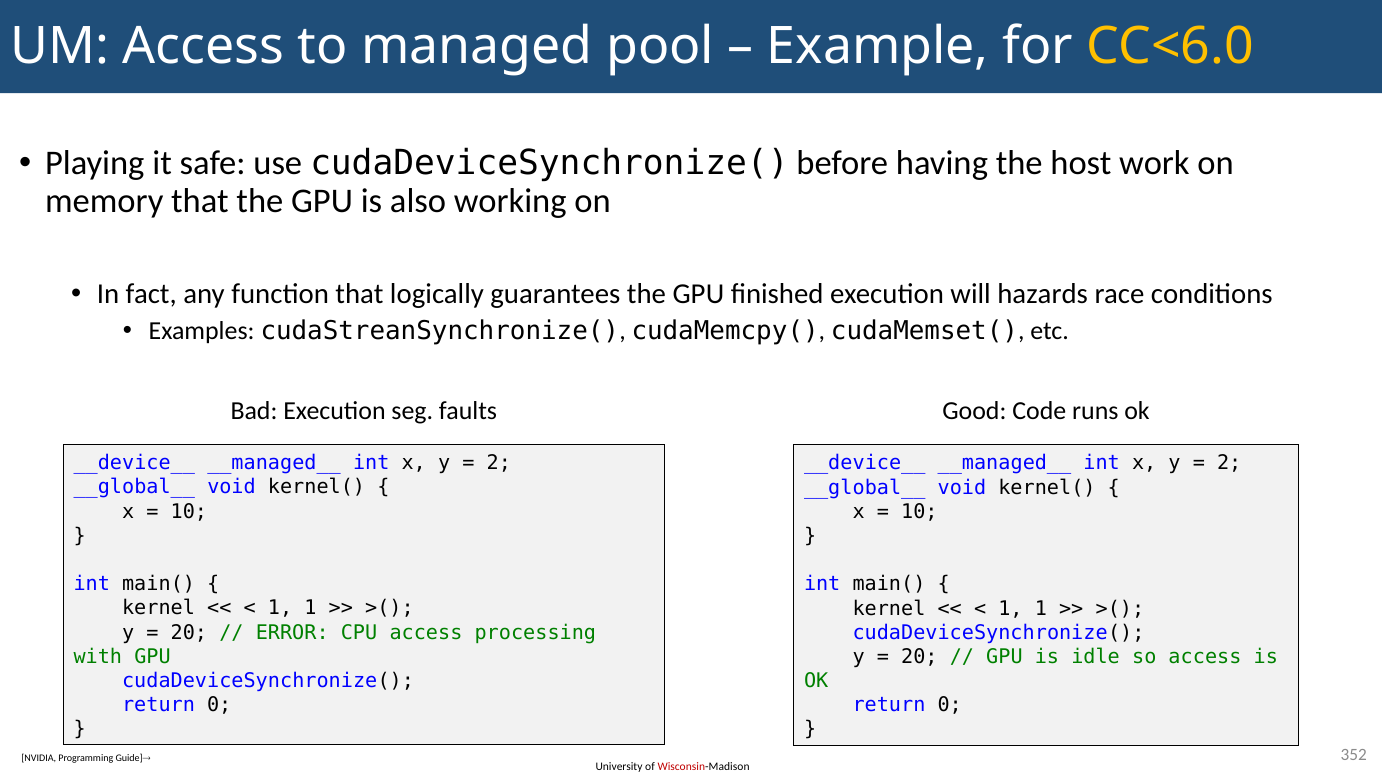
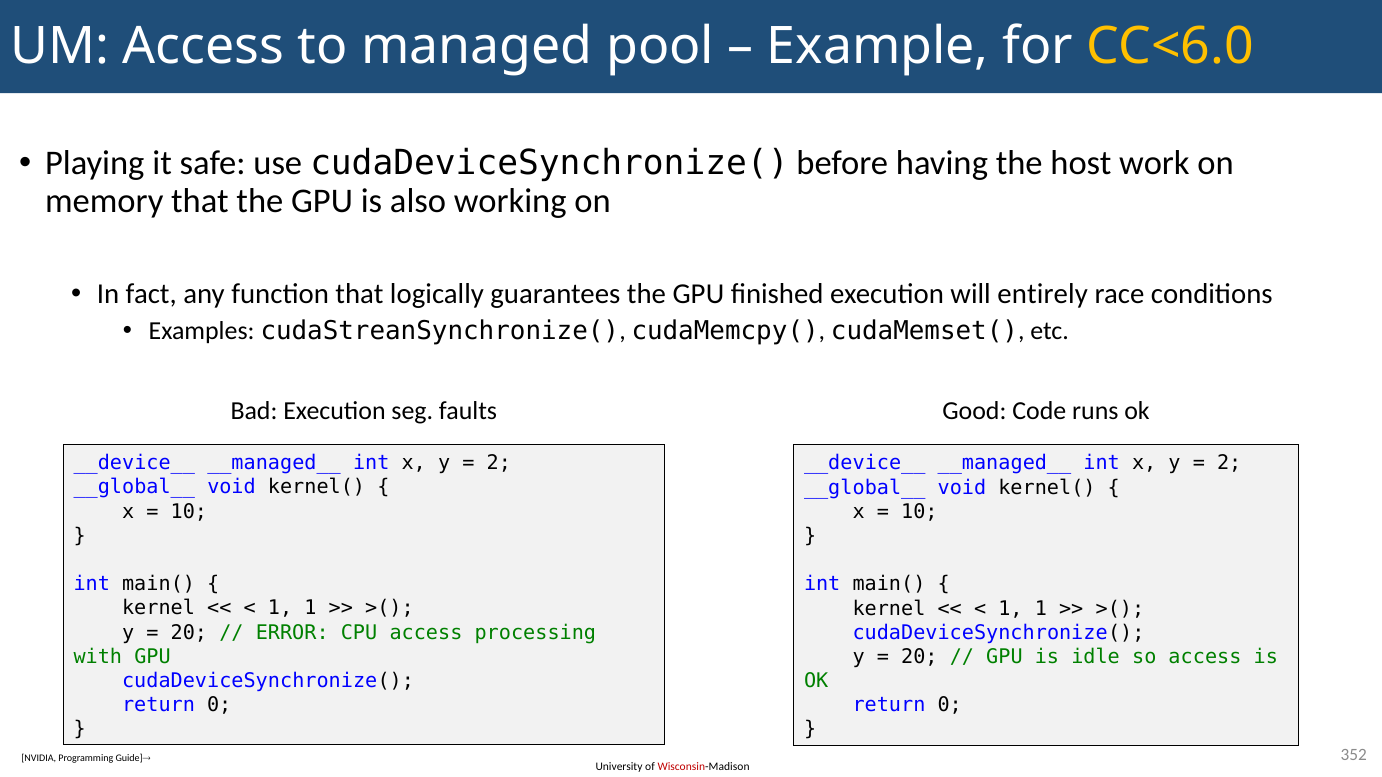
hazards: hazards -> entirely (1043, 294)
